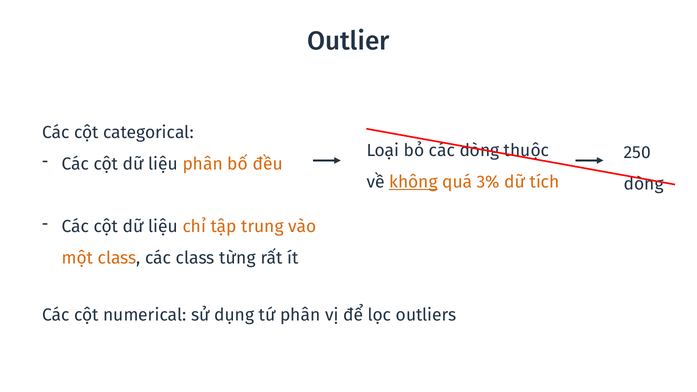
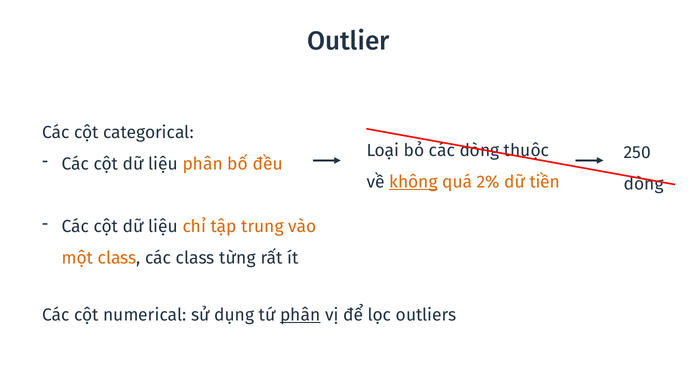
3%: 3% -> 2% (488, 182)
tích: tích -> tiền (545, 182)
phân underline: none -> present (300, 315)
